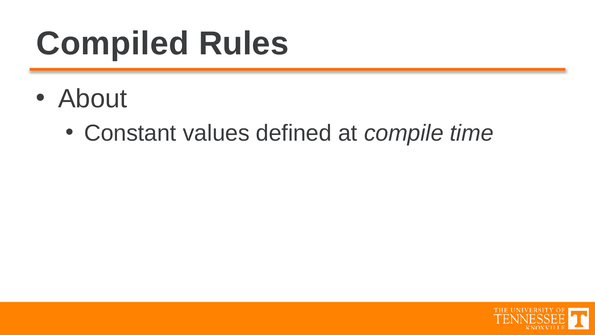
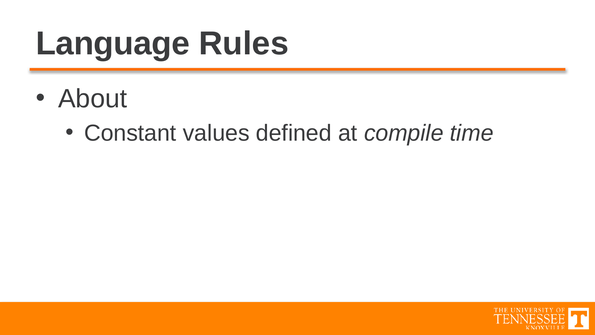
Compiled: Compiled -> Language (113, 44)
